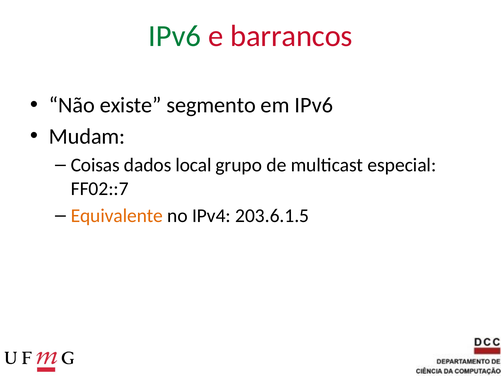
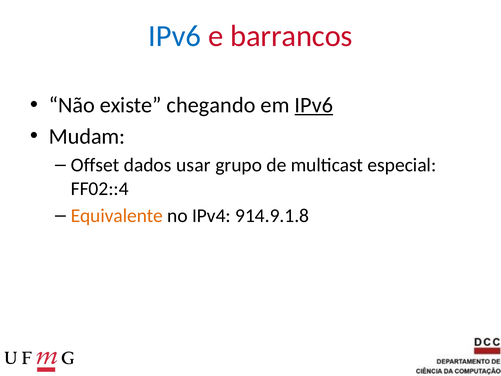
IPv6 colour: green -> blue (175, 36)
segmento: segmento -> chegando (211, 105)
IPv6 underline: none -> present (314, 105)
Coisas: Coisas -> Offset (95, 165)
local: local -> usar (193, 165)
FF02::7: FF02::7 -> FF02::4 (100, 188)
203.6.1.5: 203.6.1.5 -> 914.9.1.8 (272, 216)
